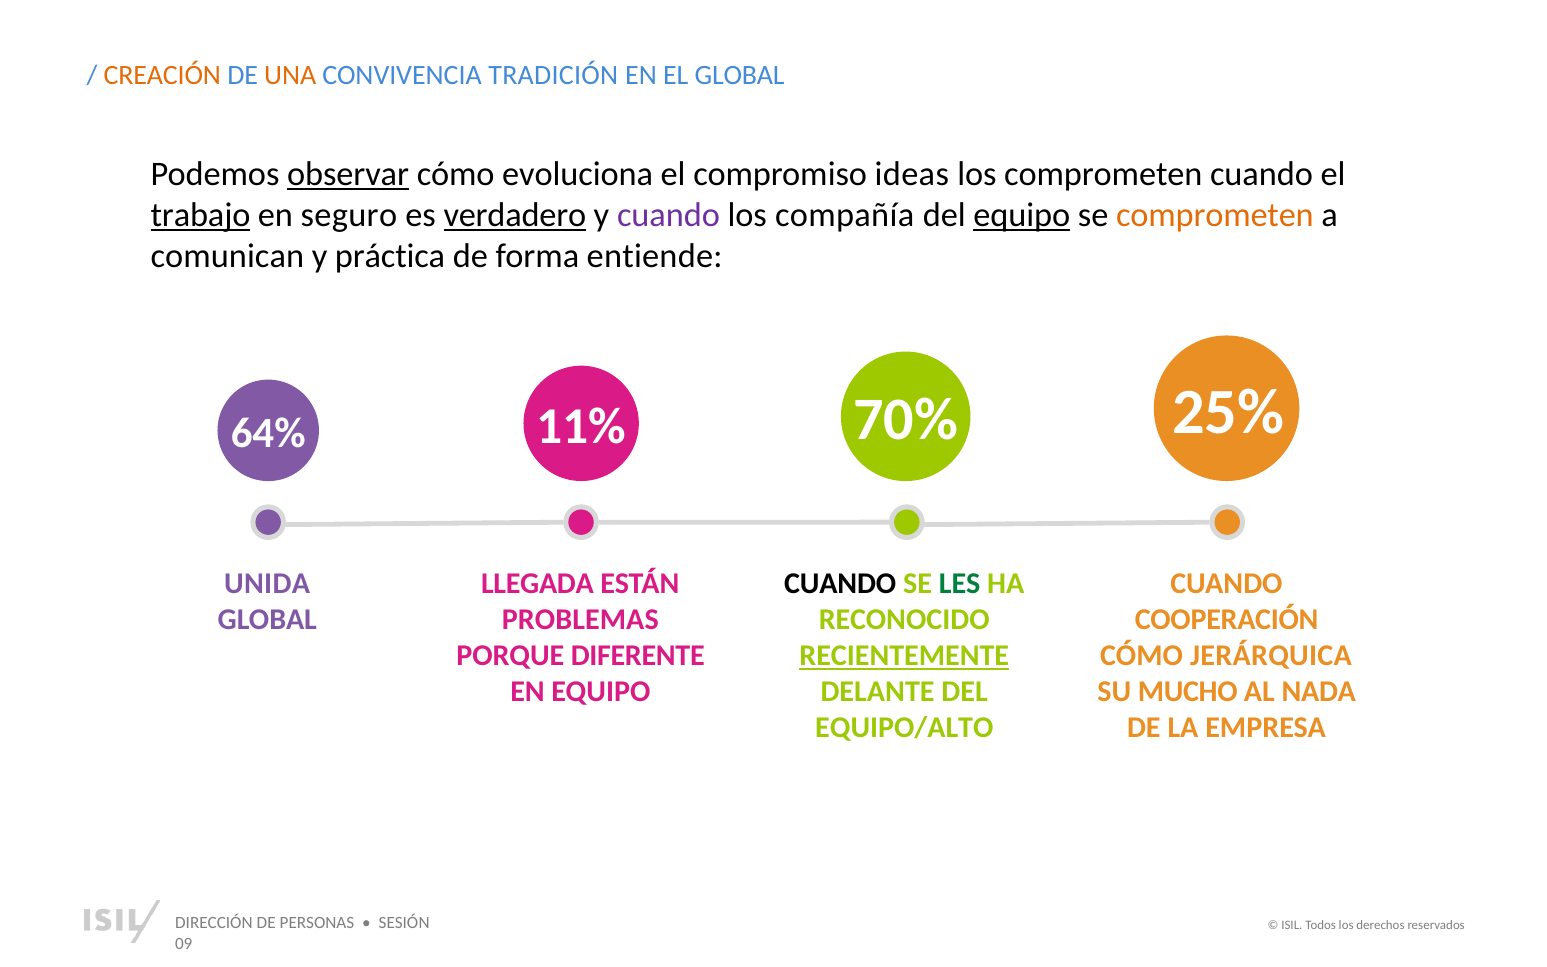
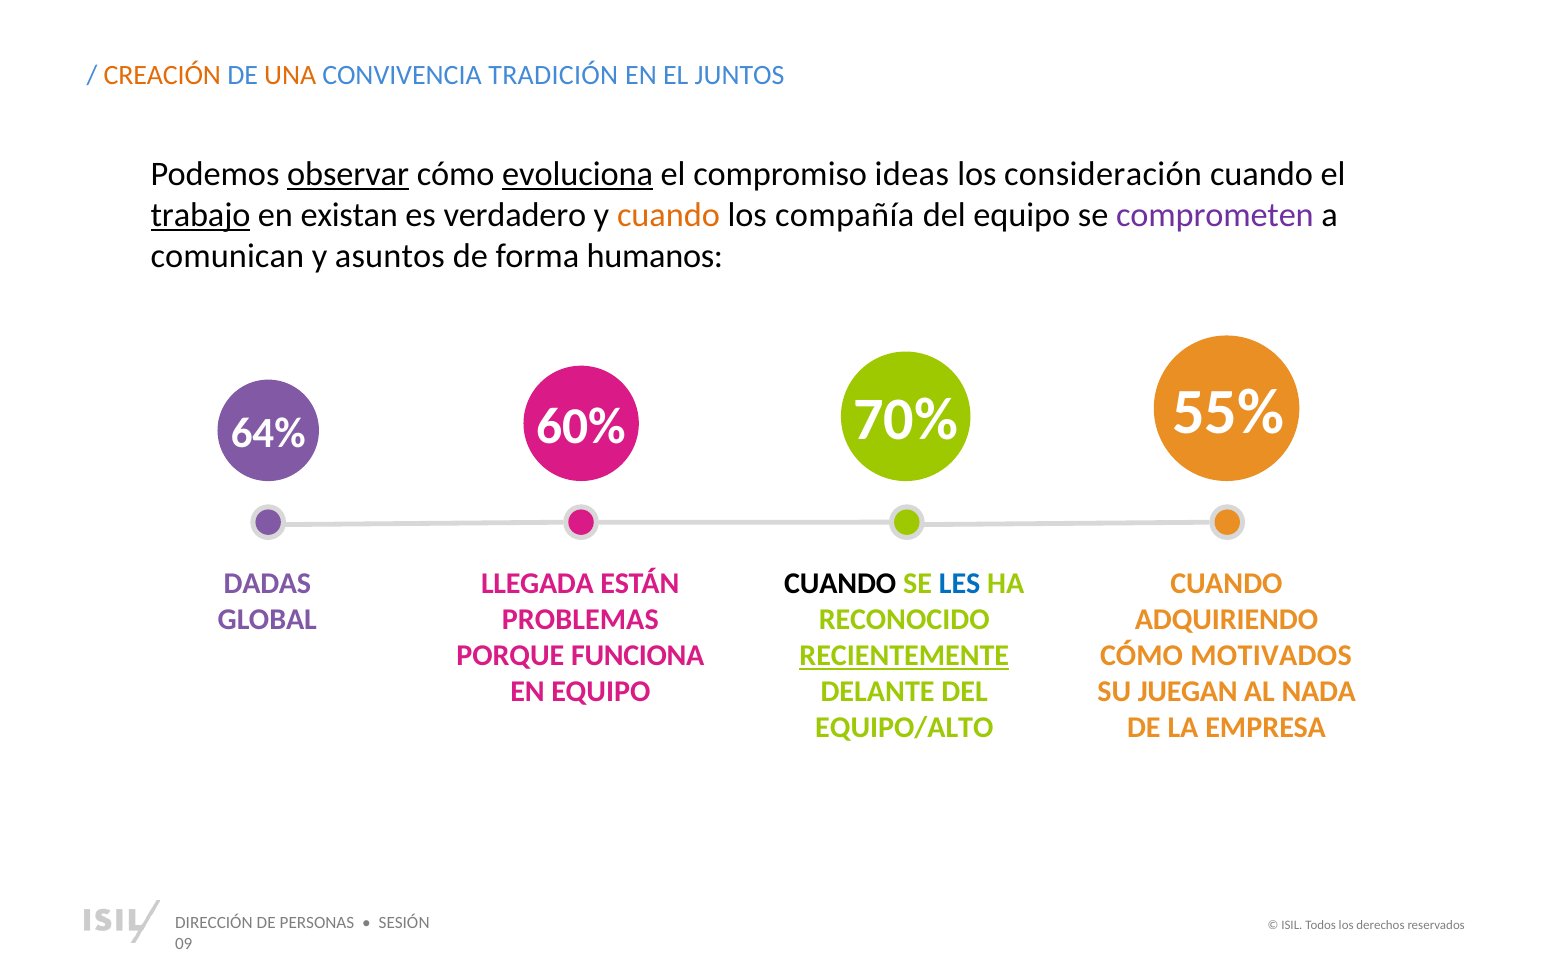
EL GLOBAL: GLOBAL -> JUNTOS (740, 75)
evoluciona underline: none -> present (578, 174)
los comprometen: comprometen -> consideración (1103, 174)
seguro: seguro -> existan (349, 215)
verdadero underline: present -> none (515, 215)
cuando colour: purple -> orange (668, 215)
equipo underline: present -> none (1022, 215)
comprometen colour: orange -> purple (1215, 215)
práctica: práctica -> asuntos (390, 257)
entiende: entiende -> humanos (655, 257)
11%: 11% -> 60% (581, 427)
25%: 25% -> 55% (1228, 412)
UNIDA: UNIDA -> DADAS (267, 583)
LES colour: green -> blue (960, 583)
COOPERACIÓN: COOPERACIÓN -> ADQUIRIENDO (1226, 619)
DIFERENTE: DIFERENTE -> FUNCIONA (638, 656)
JERÁRQUICA: JERÁRQUICA -> MOTIVADOS (1271, 656)
MUCHO: MUCHO -> JUEGAN (1188, 692)
